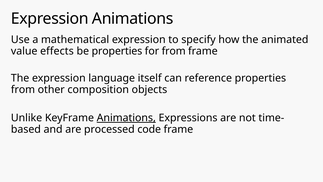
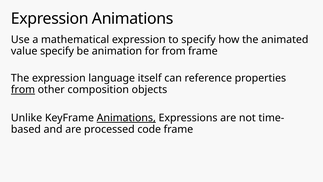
value effects: effects -> specify (57, 51)
be properties: properties -> animation (117, 51)
from underline: none -> present (23, 89)
